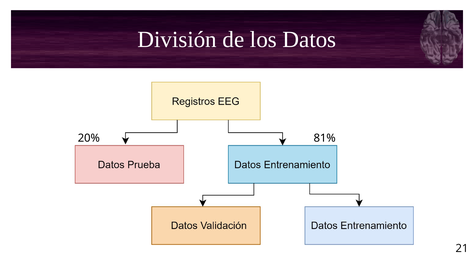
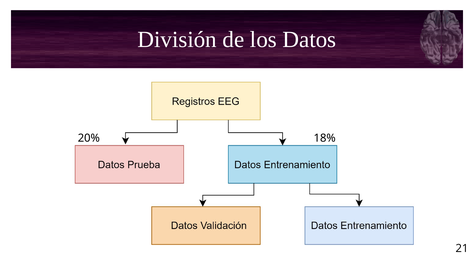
81%: 81% -> 18% (325, 138)
